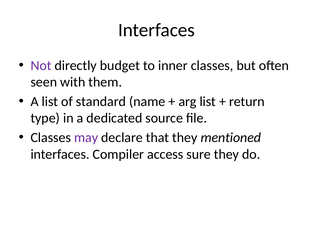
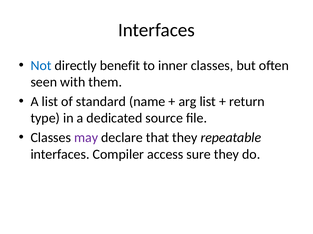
Not colour: purple -> blue (41, 66)
budget: budget -> benefit (120, 66)
mentioned: mentioned -> repeatable (231, 138)
